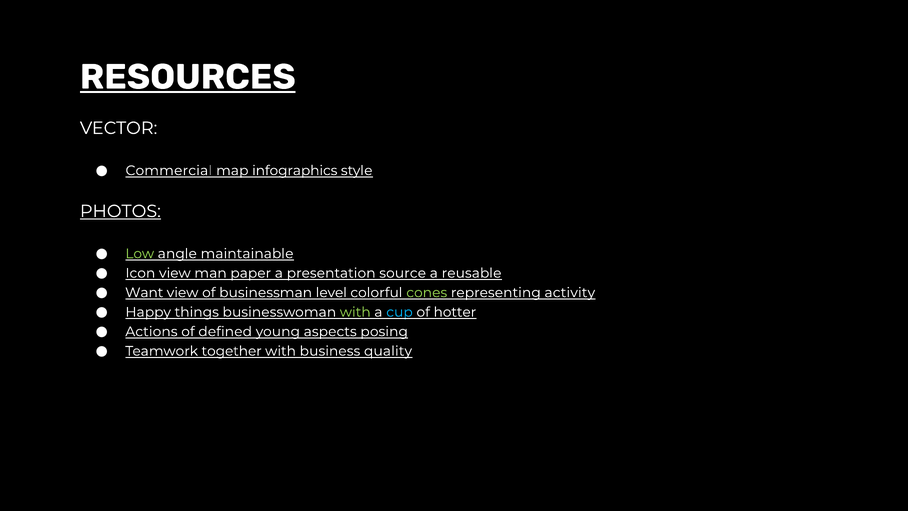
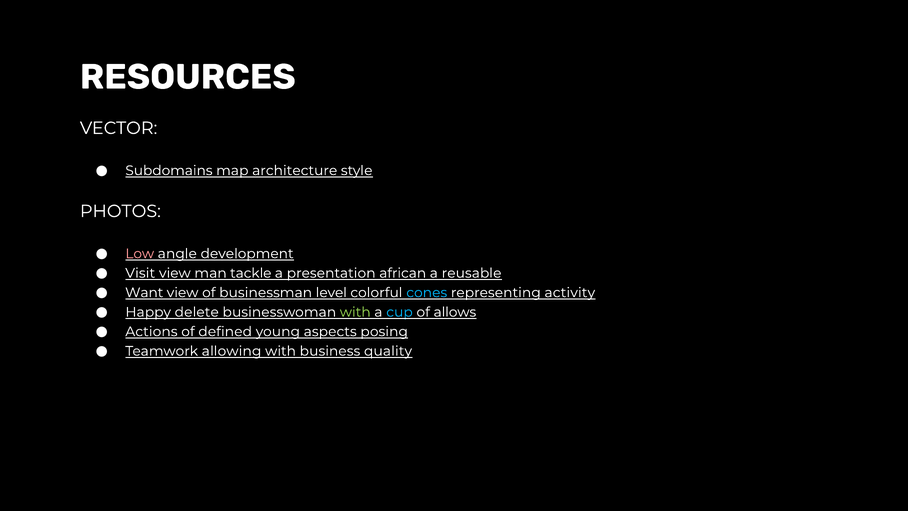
RESOURCES underline: present -> none (188, 77)
Commercial: Commercial -> Subdomains (169, 170)
infographics: infographics -> architecture (295, 170)
PHOTOS underline: present -> none (120, 211)
Low colour: light green -> pink (140, 254)
maintainable: maintainable -> development (247, 254)
Icon: Icon -> Visit (140, 273)
paper: paper -> tackle (251, 273)
source: source -> african (403, 273)
cones colour: light green -> light blue (427, 293)
things: things -> delete (197, 312)
hotter: hotter -> allows (455, 312)
together: together -> allowing (232, 351)
